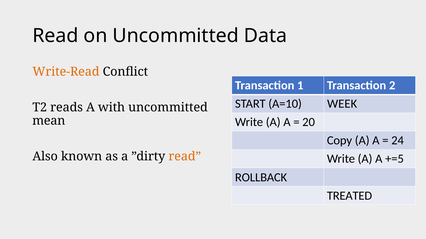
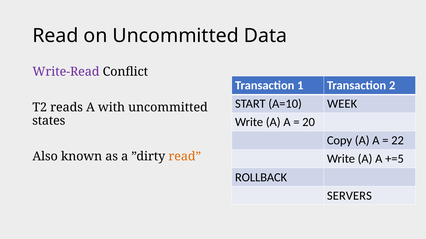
Write-Read colour: orange -> purple (66, 72)
mean: mean -> states (49, 121)
24: 24 -> 22 (398, 141)
TREATED: TREATED -> SERVERS (349, 196)
